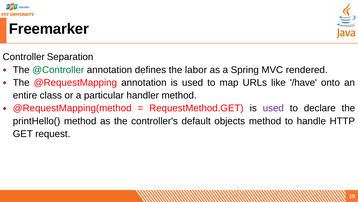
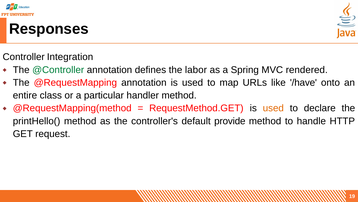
Freemarker: Freemarker -> Responses (49, 29)
Separation: Separation -> Integration (70, 57)
used colour: purple -> orange (273, 108)
objects: objects -> provide (230, 121)
